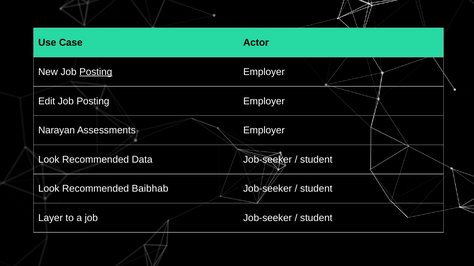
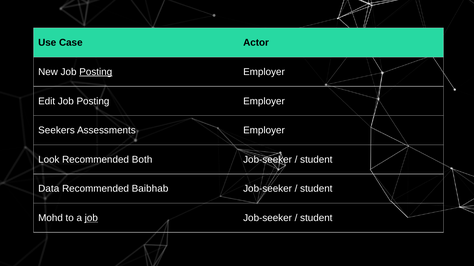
Narayan: Narayan -> Seekers (56, 131)
Data: Data -> Both (142, 160)
Look: Look -> Data (49, 189)
Layer: Layer -> Mohd (51, 218)
job underline: none -> present (91, 218)
